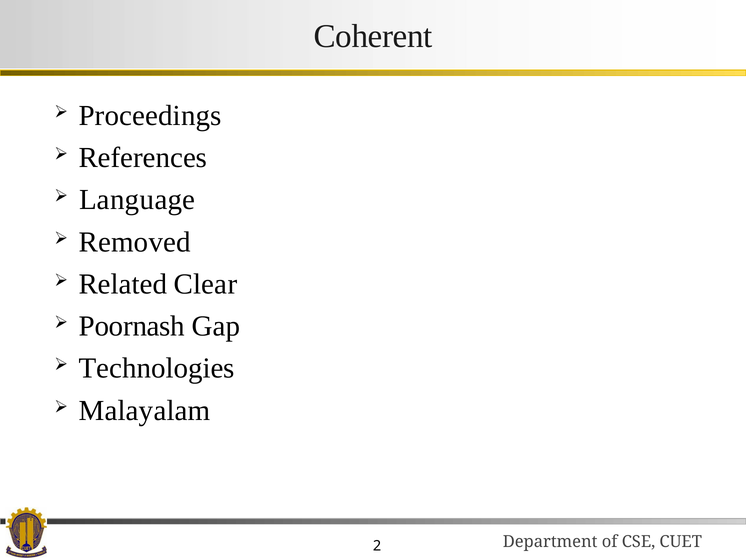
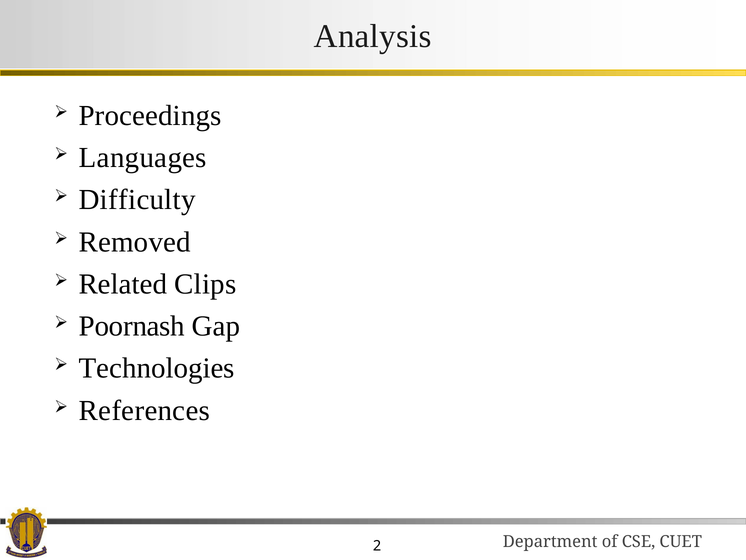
Coherent: Coherent -> Analysis (373, 36)
References: References -> Languages (143, 158)
Language: Language -> Difficulty (137, 200)
Clear: Clear -> Clips (205, 284)
Malayalam: Malayalam -> References (144, 410)
